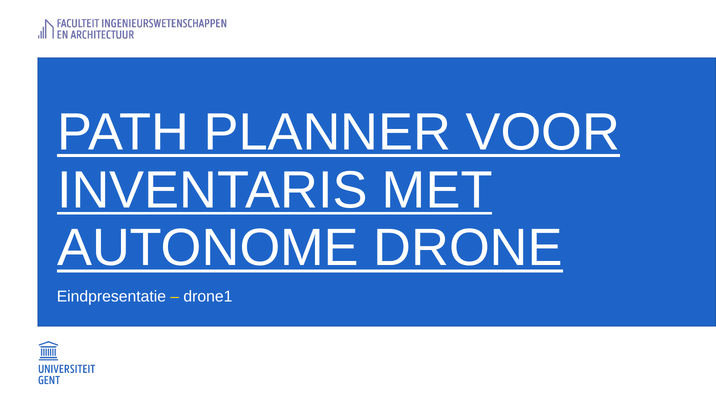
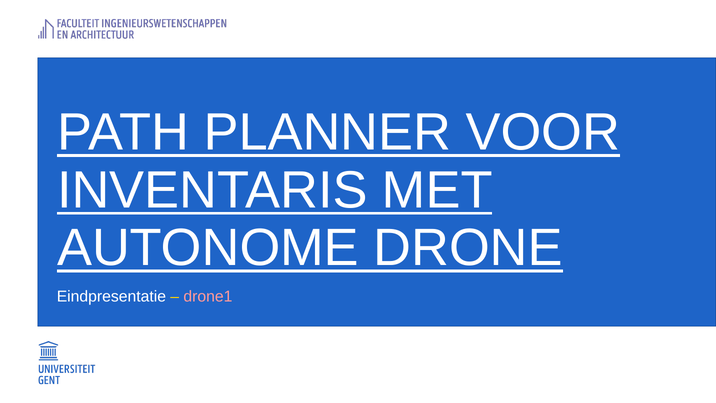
drone1 colour: white -> pink (208, 296)
